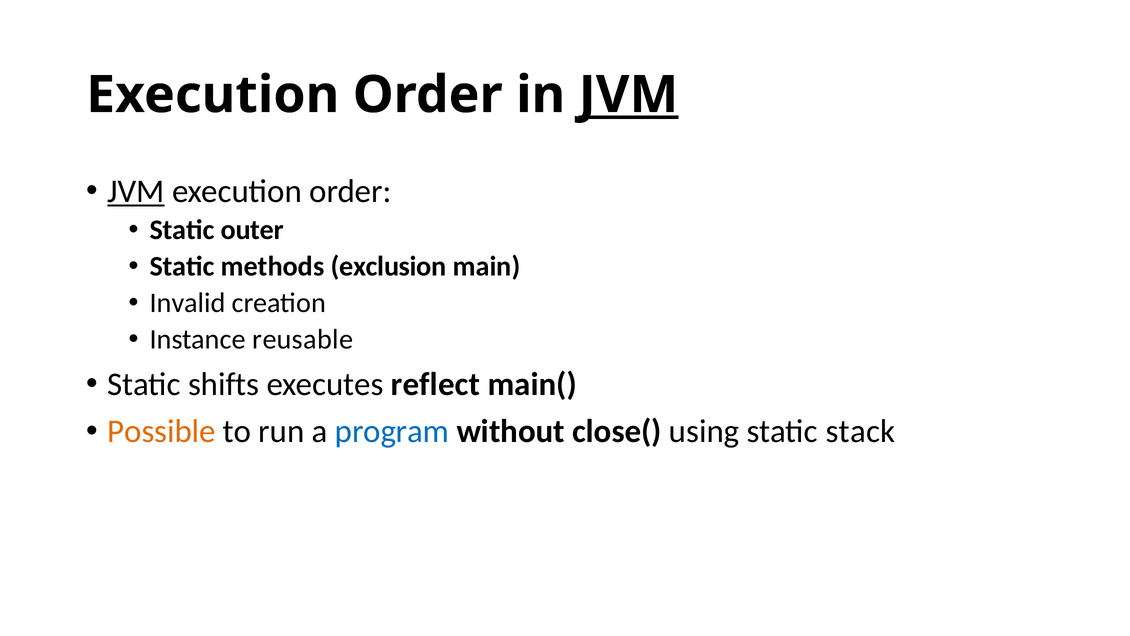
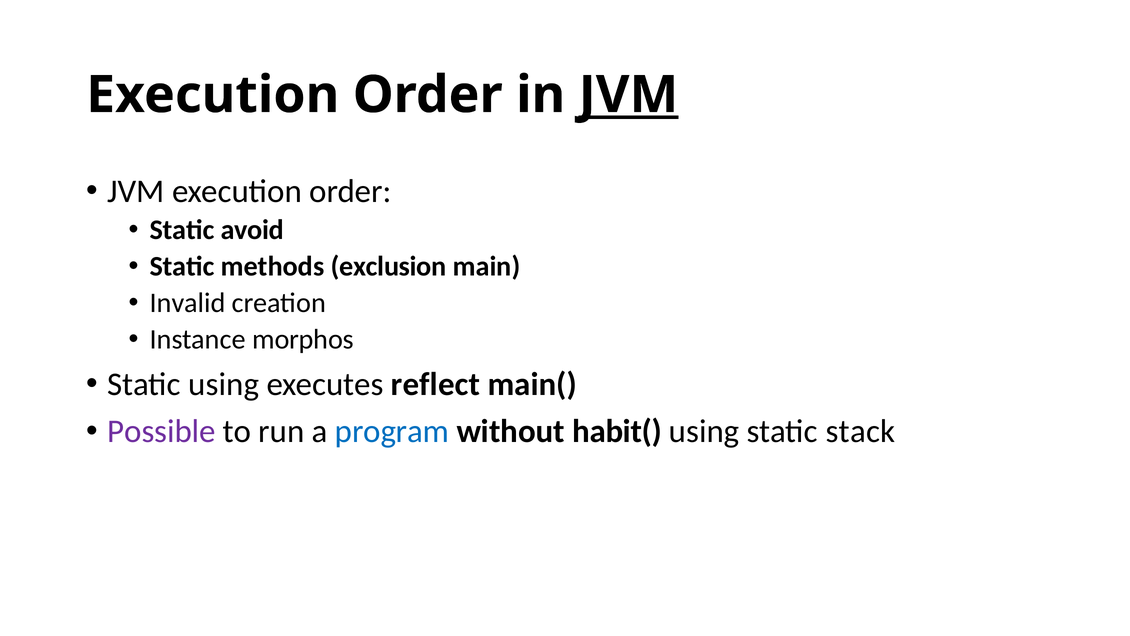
JVM underline: present -> none (136, 191)
outer: outer -> avoid (252, 230)
reusable: reusable -> morphos (303, 339)
Static shifts: shifts -> using (224, 384)
Possible colour: orange -> purple (161, 431)
close(: close( -> habit( (617, 431)
